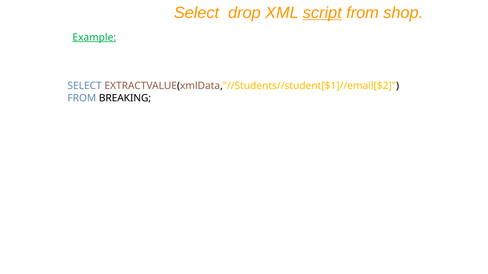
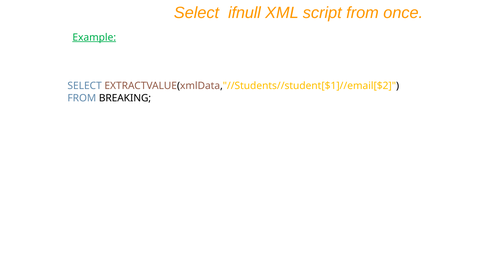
drop: drop -> ifnull (244, 13)
script underline: present -> none (322, 13)
shop: shop -> once (403, 13)
